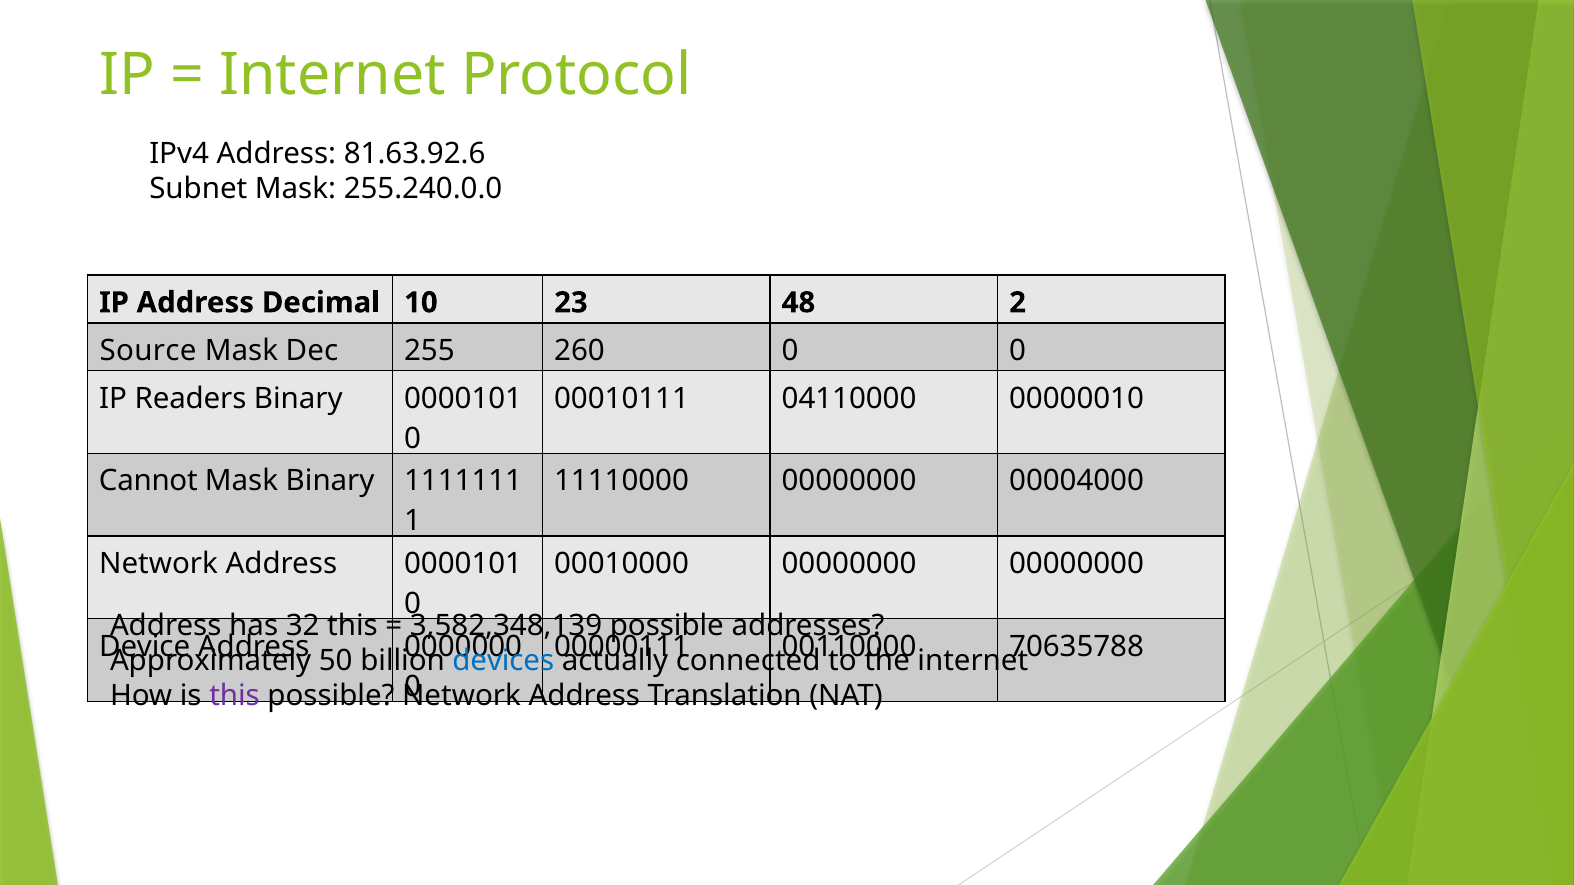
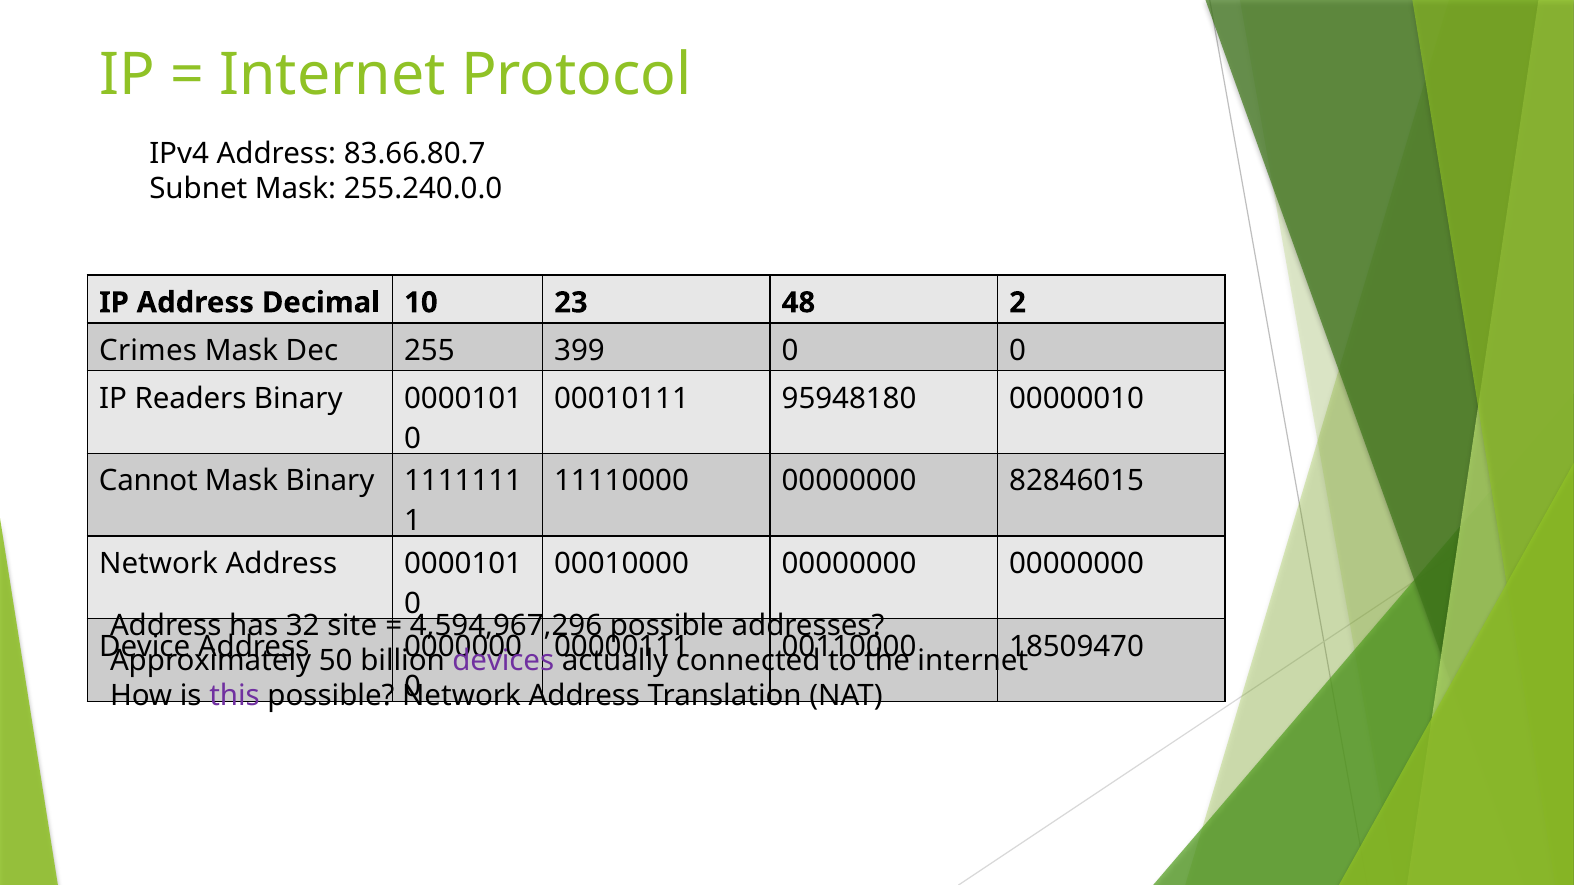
81.63.92.6: 81.63.92.6 -> 83.66.80.7 (415, 153)
Source: Source -> Crimes (148, 351)
260: 260 -> 399 (579, 351)
04110000: 04110000 -> 95948180 (849, 399)
00004000: 00004000 -> 82846015 (1077, 481)
32 this: this -> site (352, 626)
3,582,348,139: 3,582,348,139 -> 4,594,967,296 (506, 626)
70635788: 70635788 -> 18509470 (1077, 647)
devices colour: blue -> purple (503, 661)
